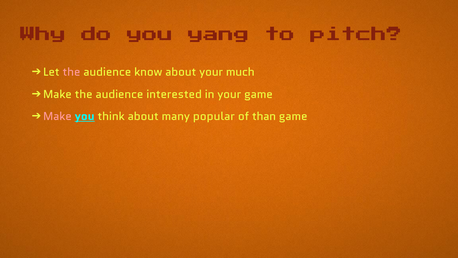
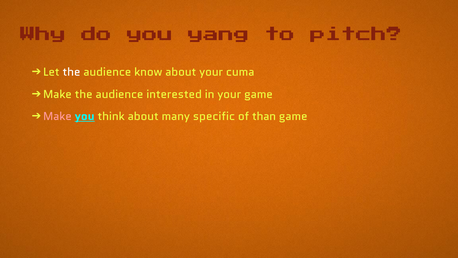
the colour: pink -> white (71, 72)
much: much -> cuma (240, 72)
popular: popular -> specific (214, 116)
